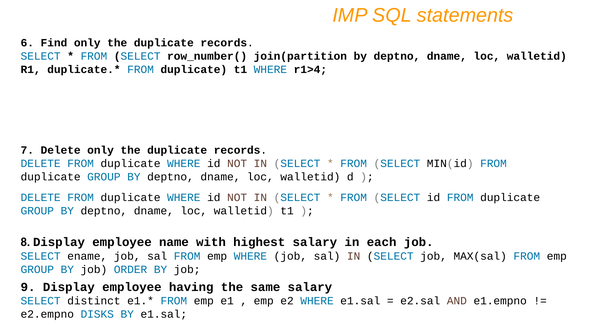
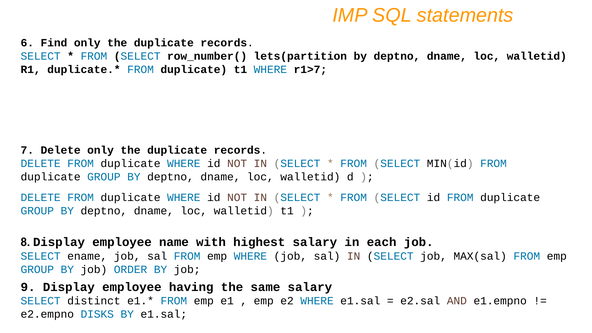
join(partition: join(partition -> lets(partition (300, 56)
r1>4: r1>4 -> r1>7 (310, 70)
